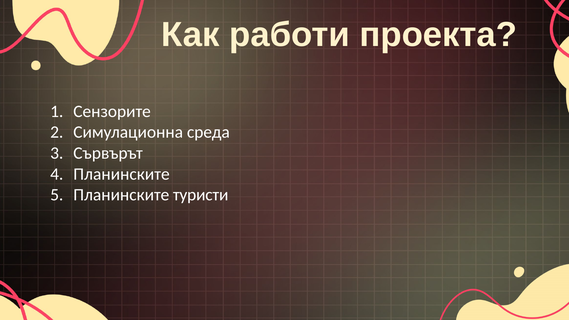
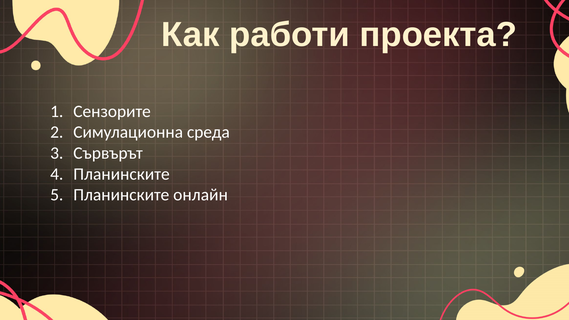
туристи: туристи -> онлайн (201, 195)
